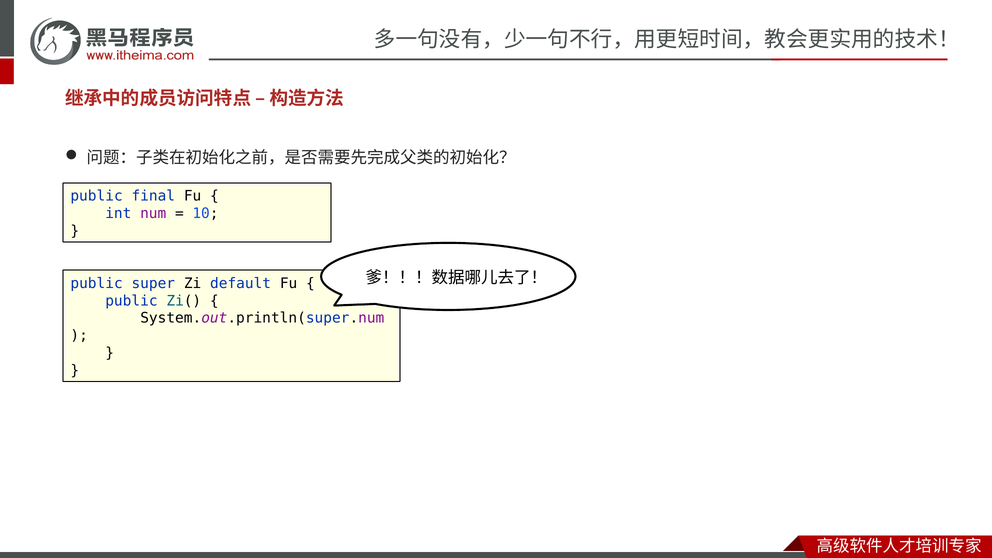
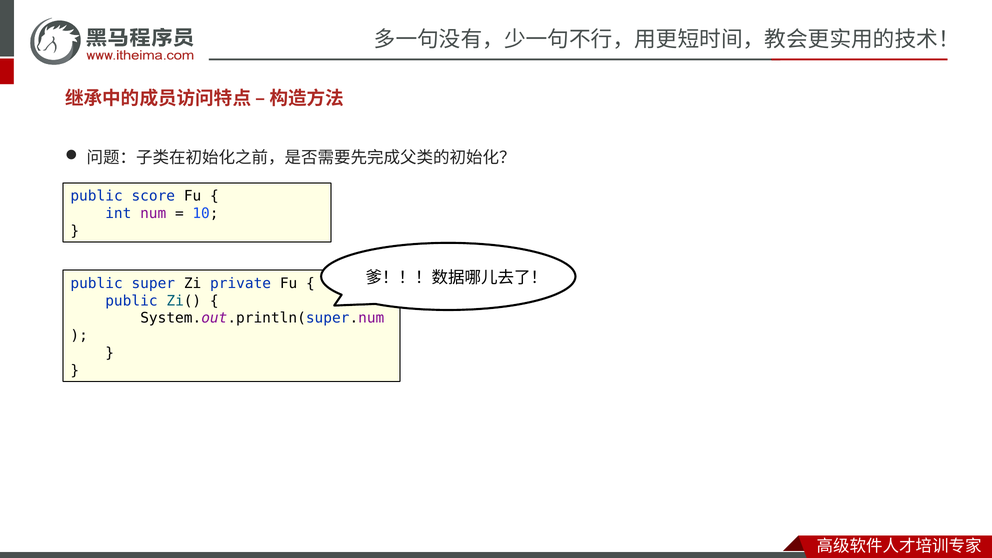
final: final -> score (153, 196)
default: default -> private (241, 283)
